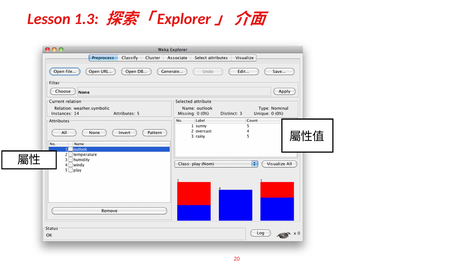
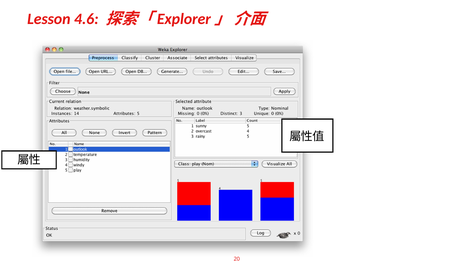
1.3: 1.3 -> 4.6 (86, 19)
